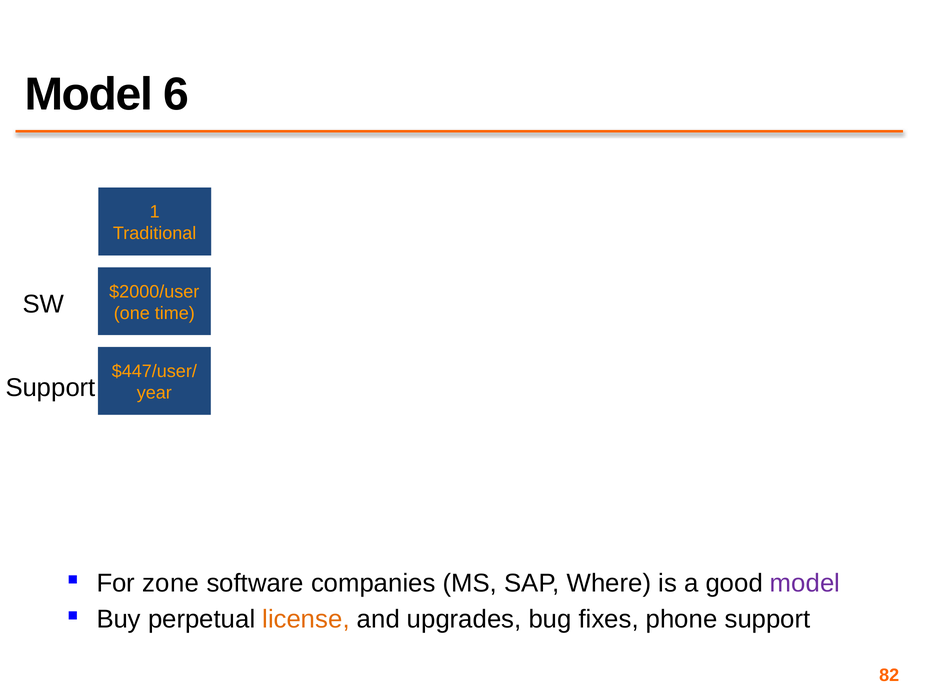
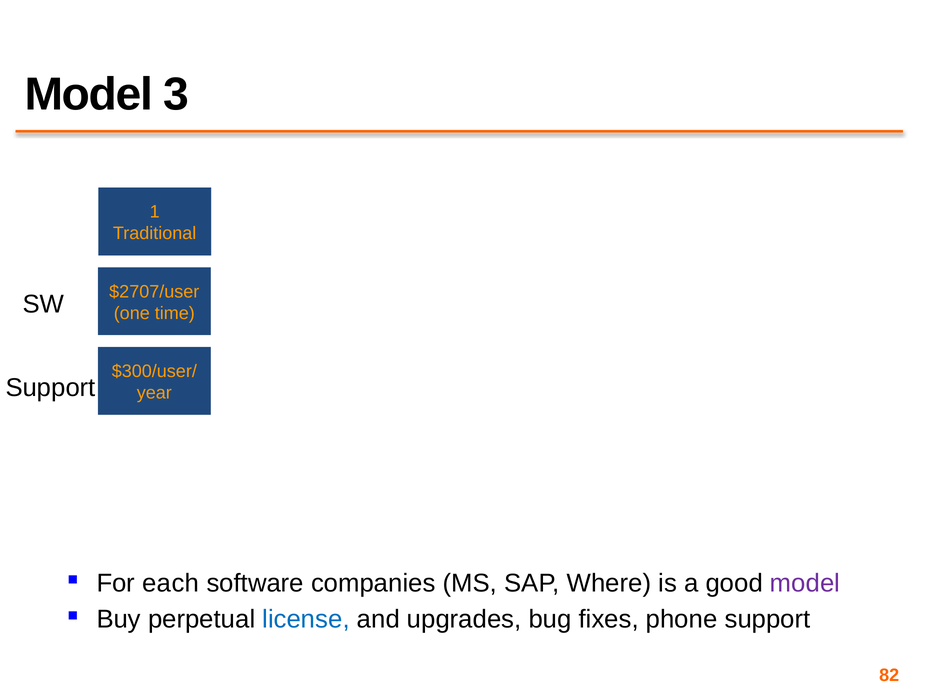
6: 6 -> 3 (176, 95)
$2000/user: $2000/user -> $2707/user (154, 292)
$447/user/: $447/user/ -> $300/user/ (154, 372)
zone: zone -> each (171, 584)
license colour: orange -> blue (306, 620)
